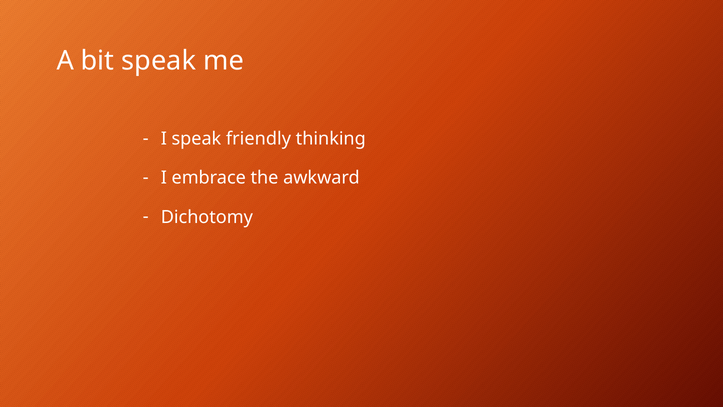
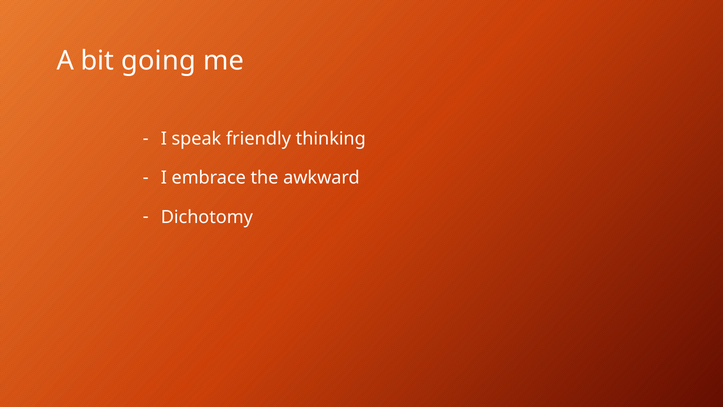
bit speak: speak -> going (159, 61)
